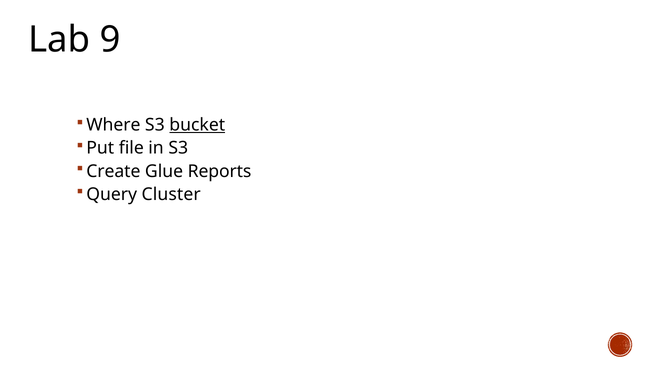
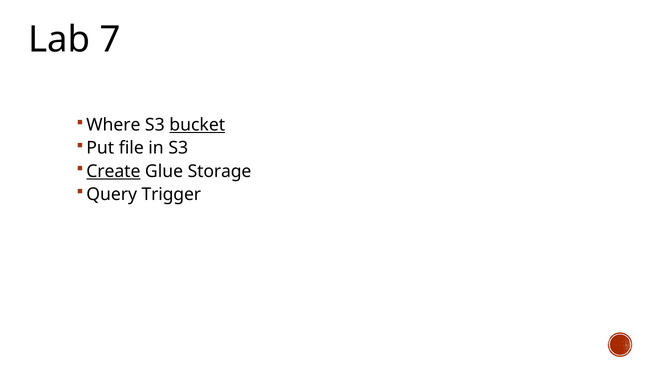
9: 9 -> 7 (110, 40)
Create underline: none -> present (113, 171)
Reports: Reports -> Storage (220, 171)
Cluster: Cluster -> Trigger (171, 194)
